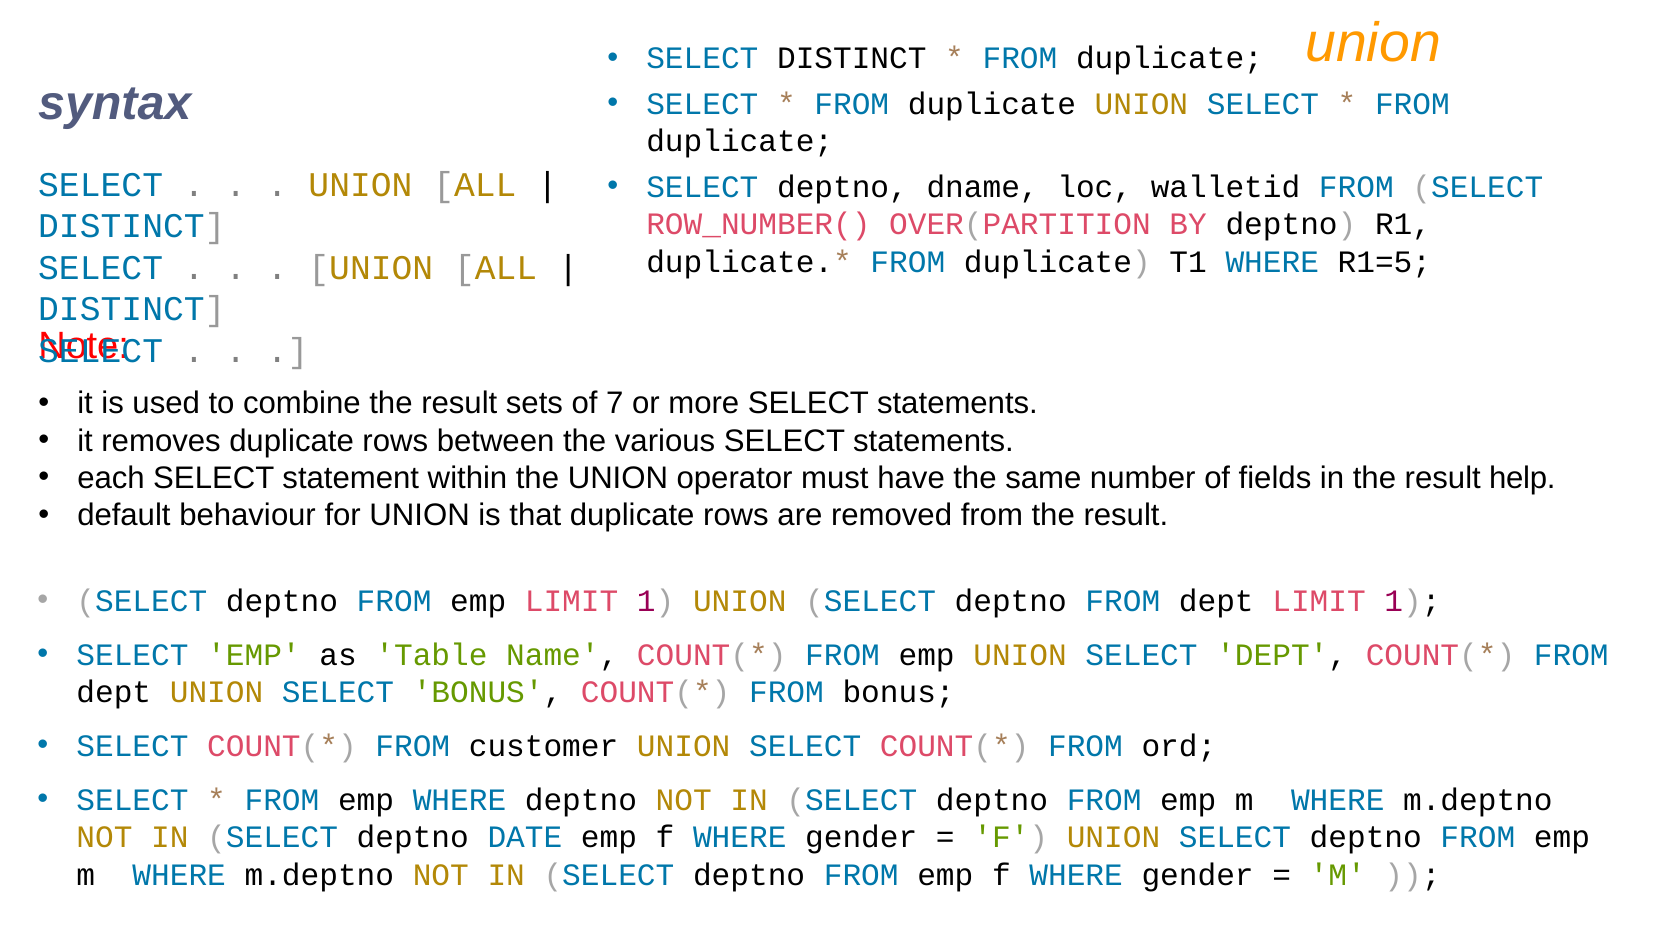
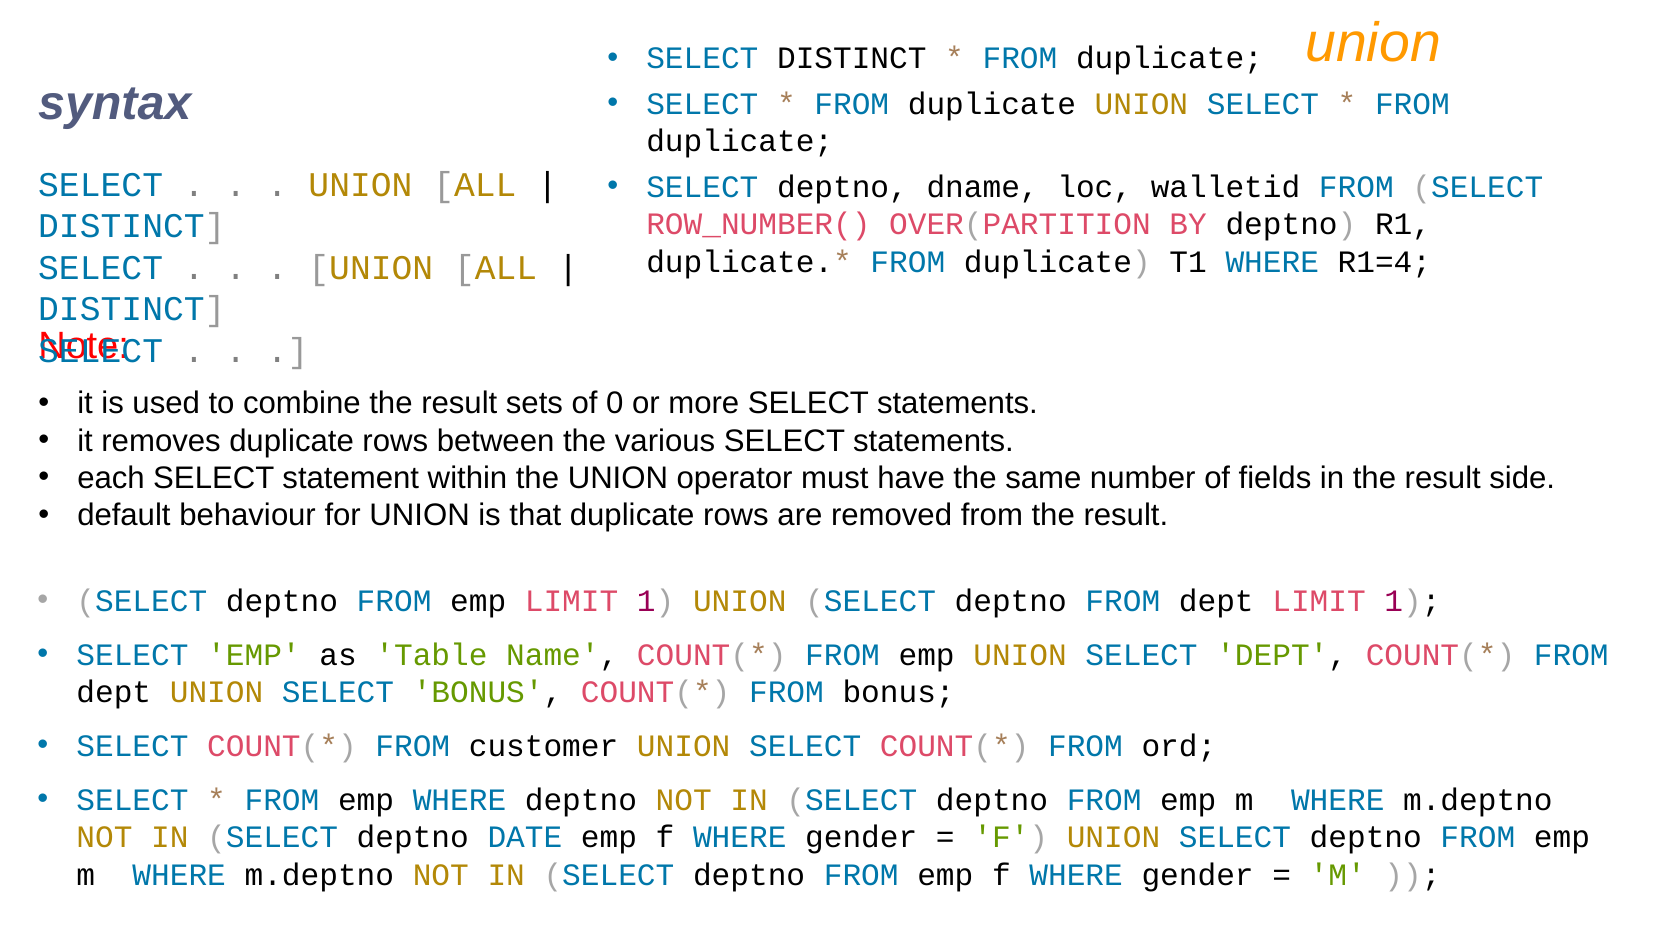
R1=5: R1=5 -> R1=4 (1384, 262)
7: 7 -> 0 (615, 404)
help: help -> side (1522, 478)
